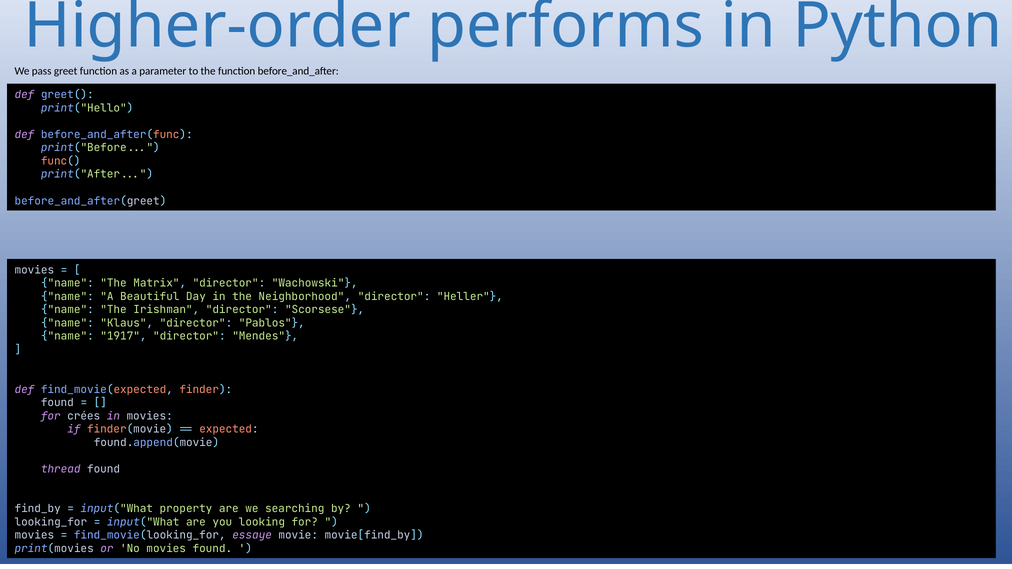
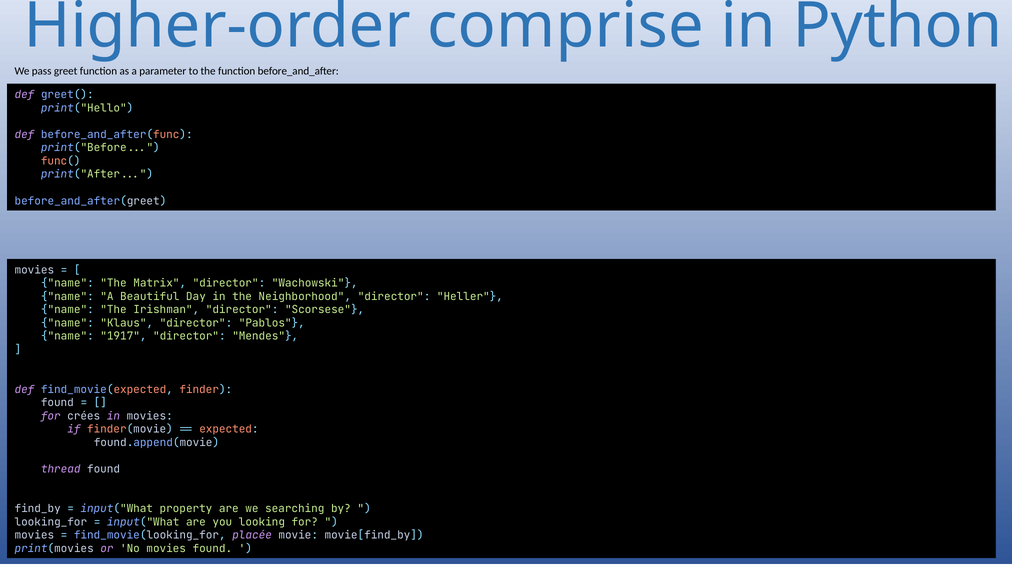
performs: performs -> comprise (566, 26)
essaye: essaye -> placée (252, 536)
